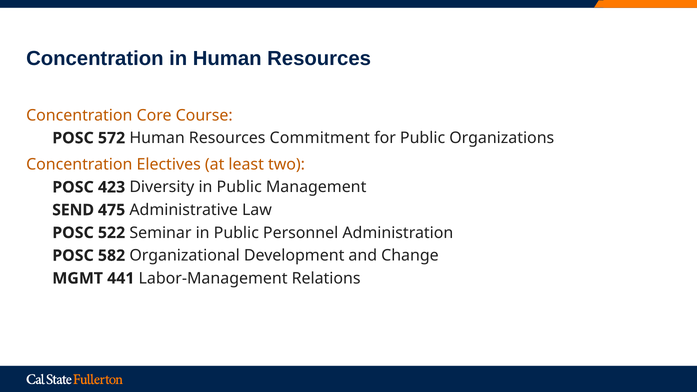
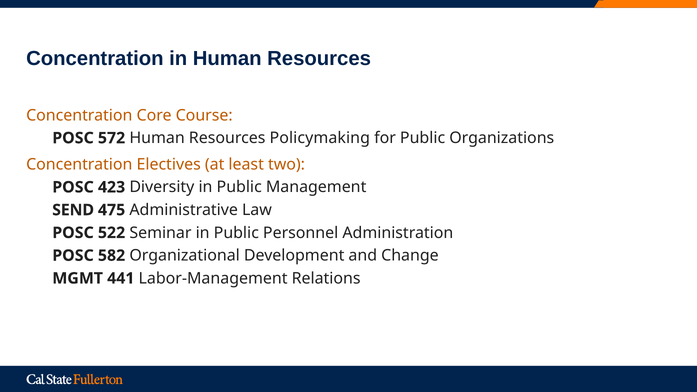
Commitment: Commitment -> Policymaking (320, 138)
